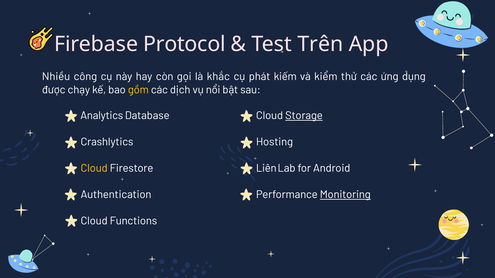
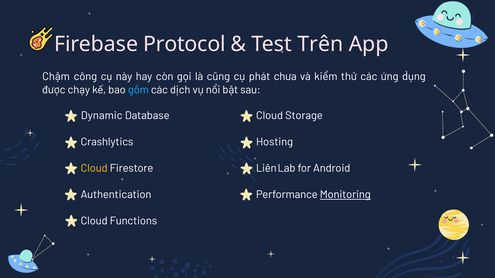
Nhiều: Nhiều -> Chậm (56, 77)
khắc: khắc -> cũng (218, 77)
kiếm: kiếm -> chưa (285, 77)
gồm colour: yellow -> light blue (138, 90)
Analytics: Analytics -> Dynamic (102, 116)
Storage underline: present -> none (304, 116)
